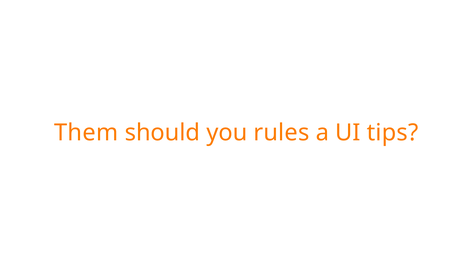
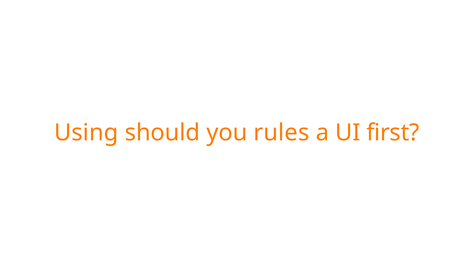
Them: Them -> Using (86, 133)
tips: tips -> first (393, 133)
